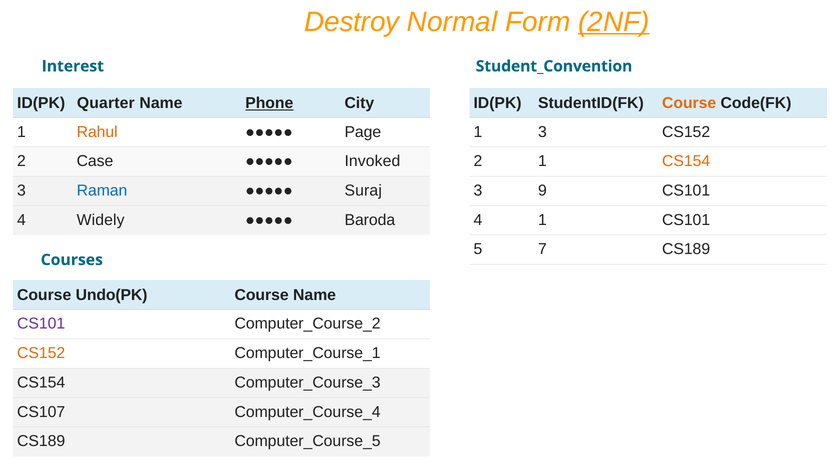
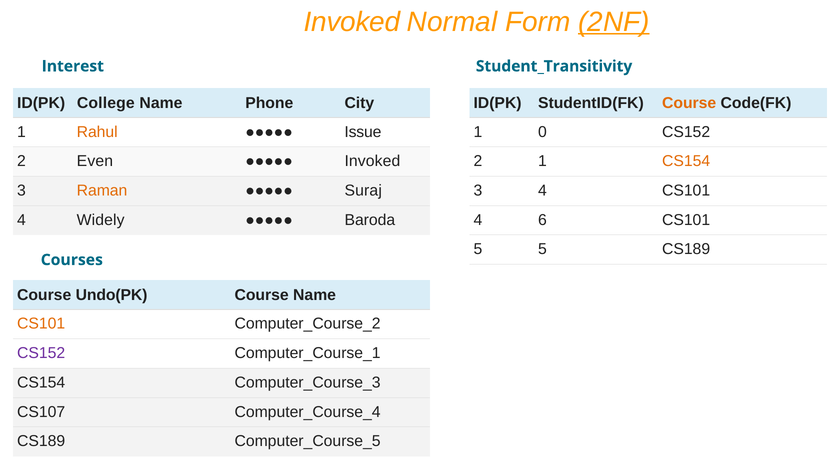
Destroy: Destroy -> Invoked (352, 22)
Student_Convention: Student_Convention -> Student_Transitivity (554, 66)
Quarter: Quarter -> College (106, 103)
Phone underline: present -> none (269, 103)
Page: Page -> Issue (363, 132)
1 3: 3 -> 0 (542, 132)
Case: Case -> Even (95, 161)
Raman colour: blue -> orange (102, 191)
3 9: 9 -> 4 (542, 191)
4 1: 1 -> 6 (542, 220)
5 7: 7 -> 5 (542, 250)
CS101 colour: purple -> orange (41, 324)
CS152 colour: orange -> purple (41, 354)
